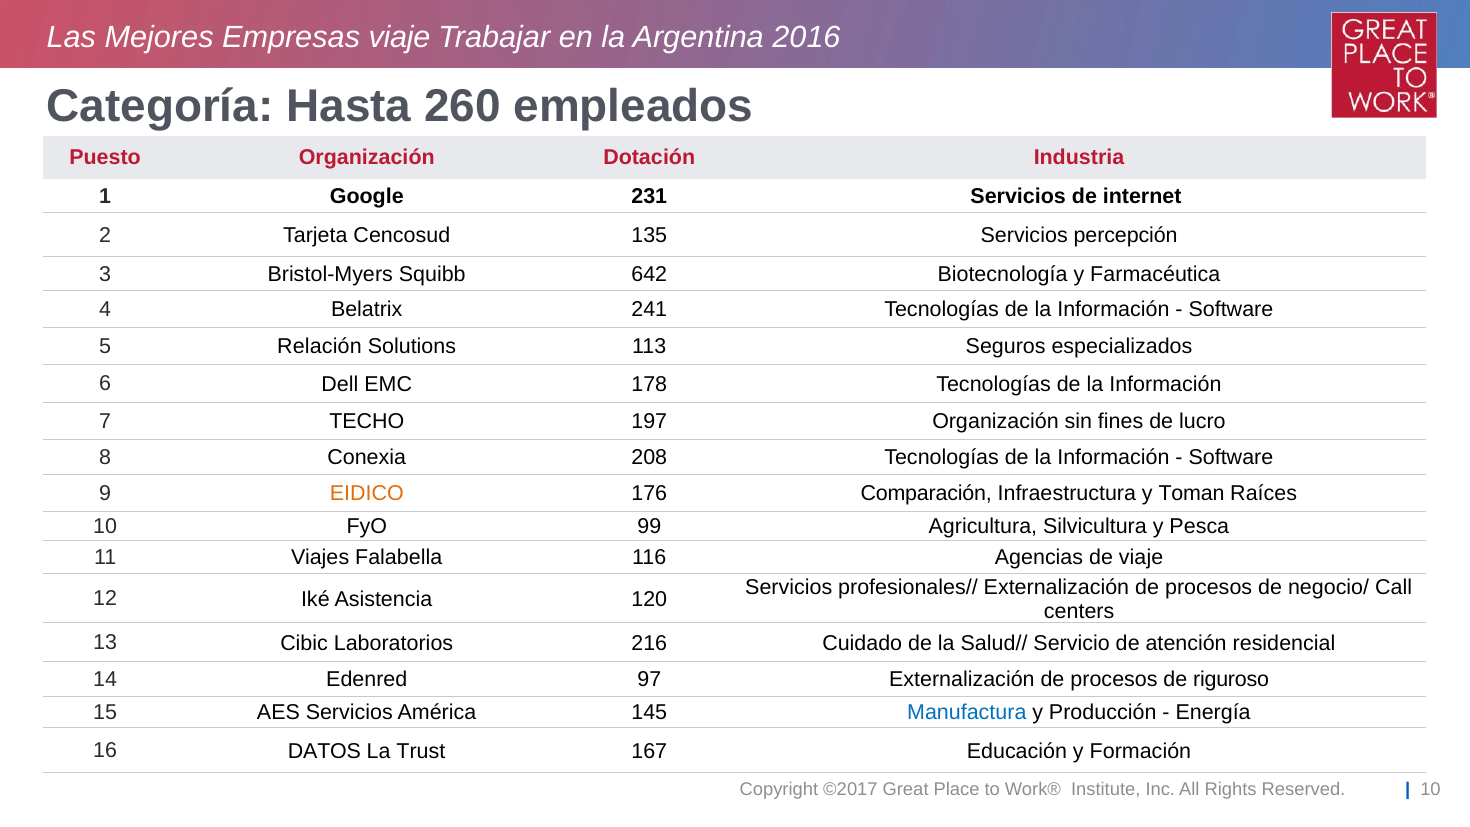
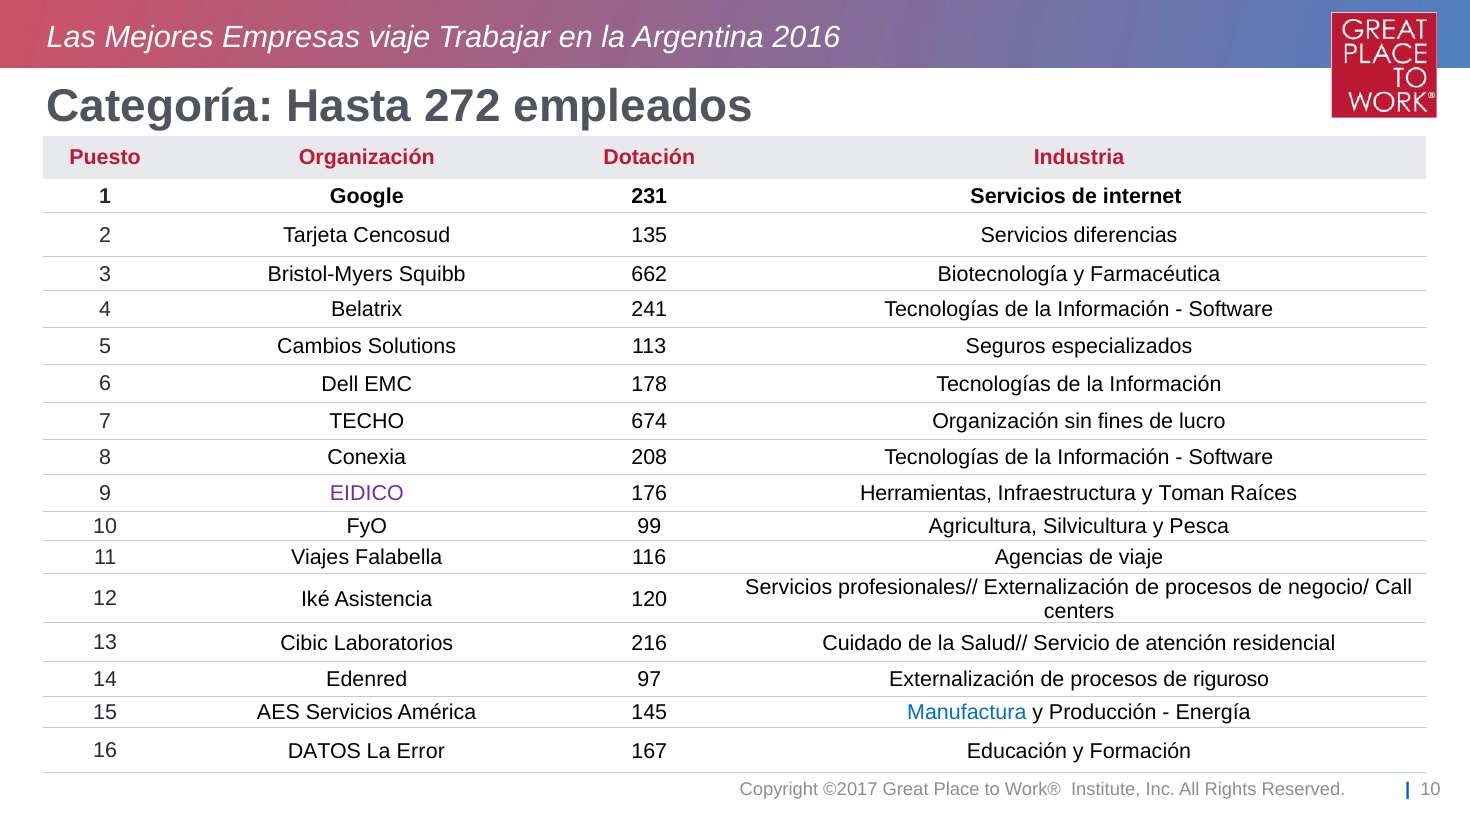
260: 260 -> 272 (463, 107)
percepción: percepción -> diferencias (1126, 235)
642: 642 -> 662 (649, 274)
Relación: Relación -> Cambios (320, 347)
197: 197 -> 674 (649, 422)
EIDICO colour: orange -> purple (367, 493)
Comparación: Comparación -> Herramientas (926, 493)
Trust: Trust -> Error (421, 751)
